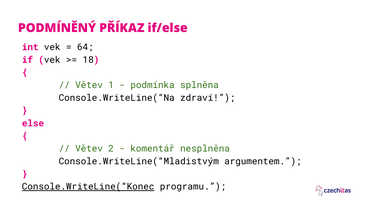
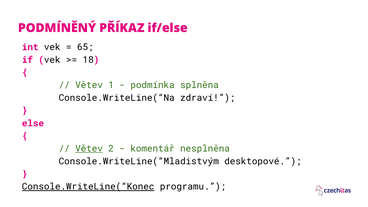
64: 64 -> 65 (85, 47)
Větev underline: none -> present (89, 149)
argumentem: argumentem -> desktopové (263, 161)
